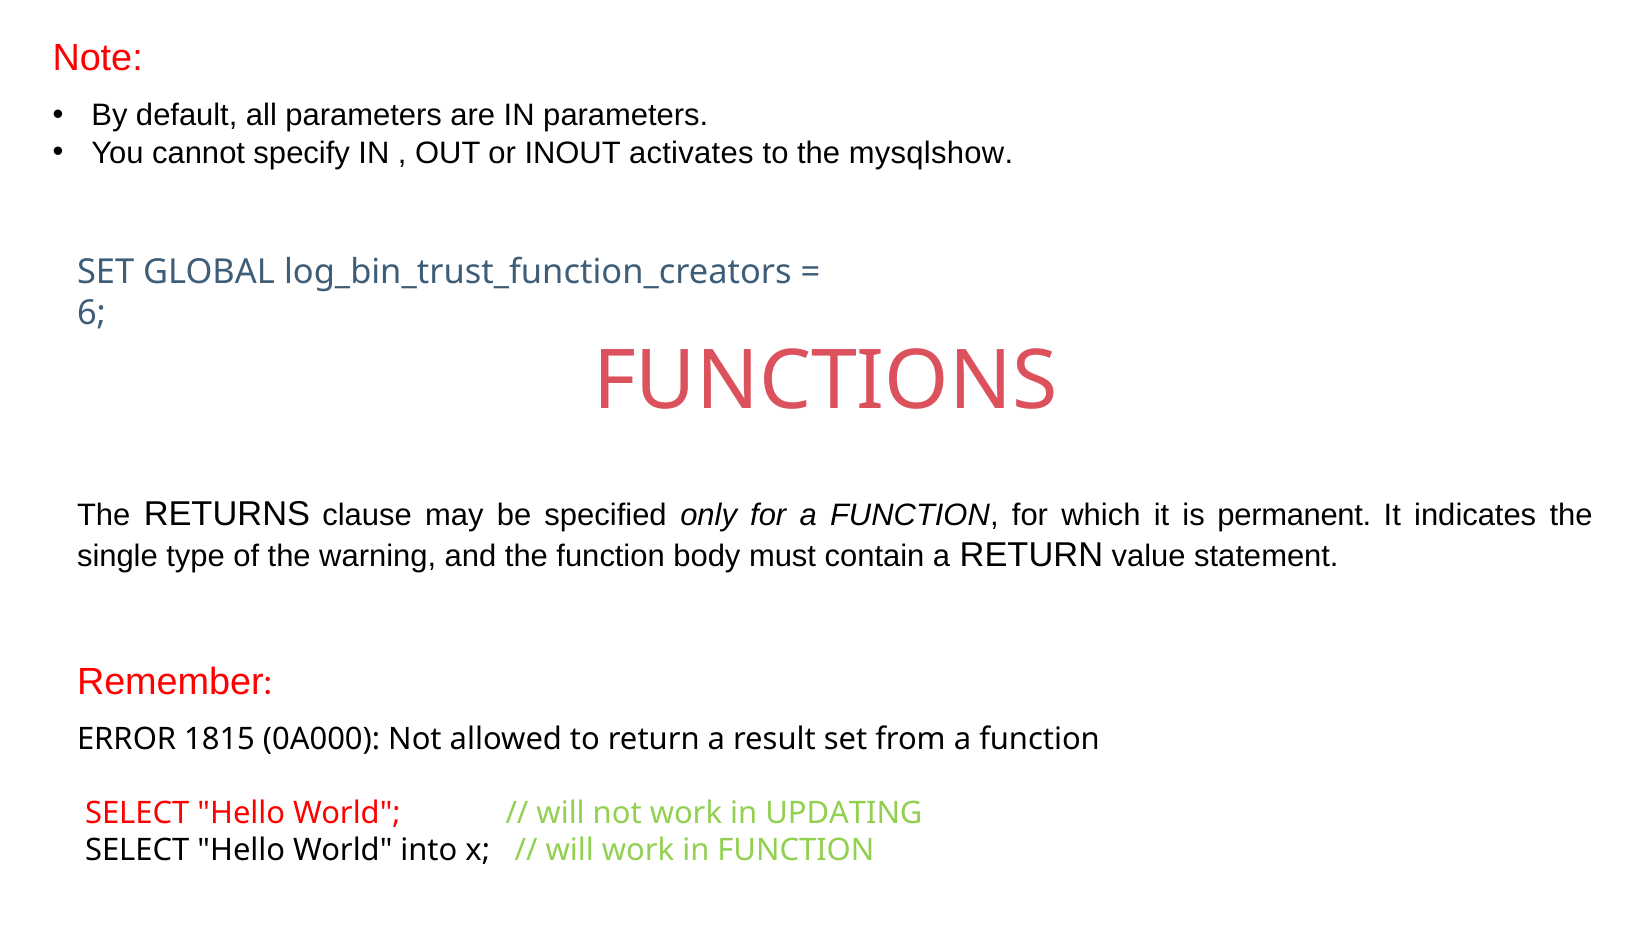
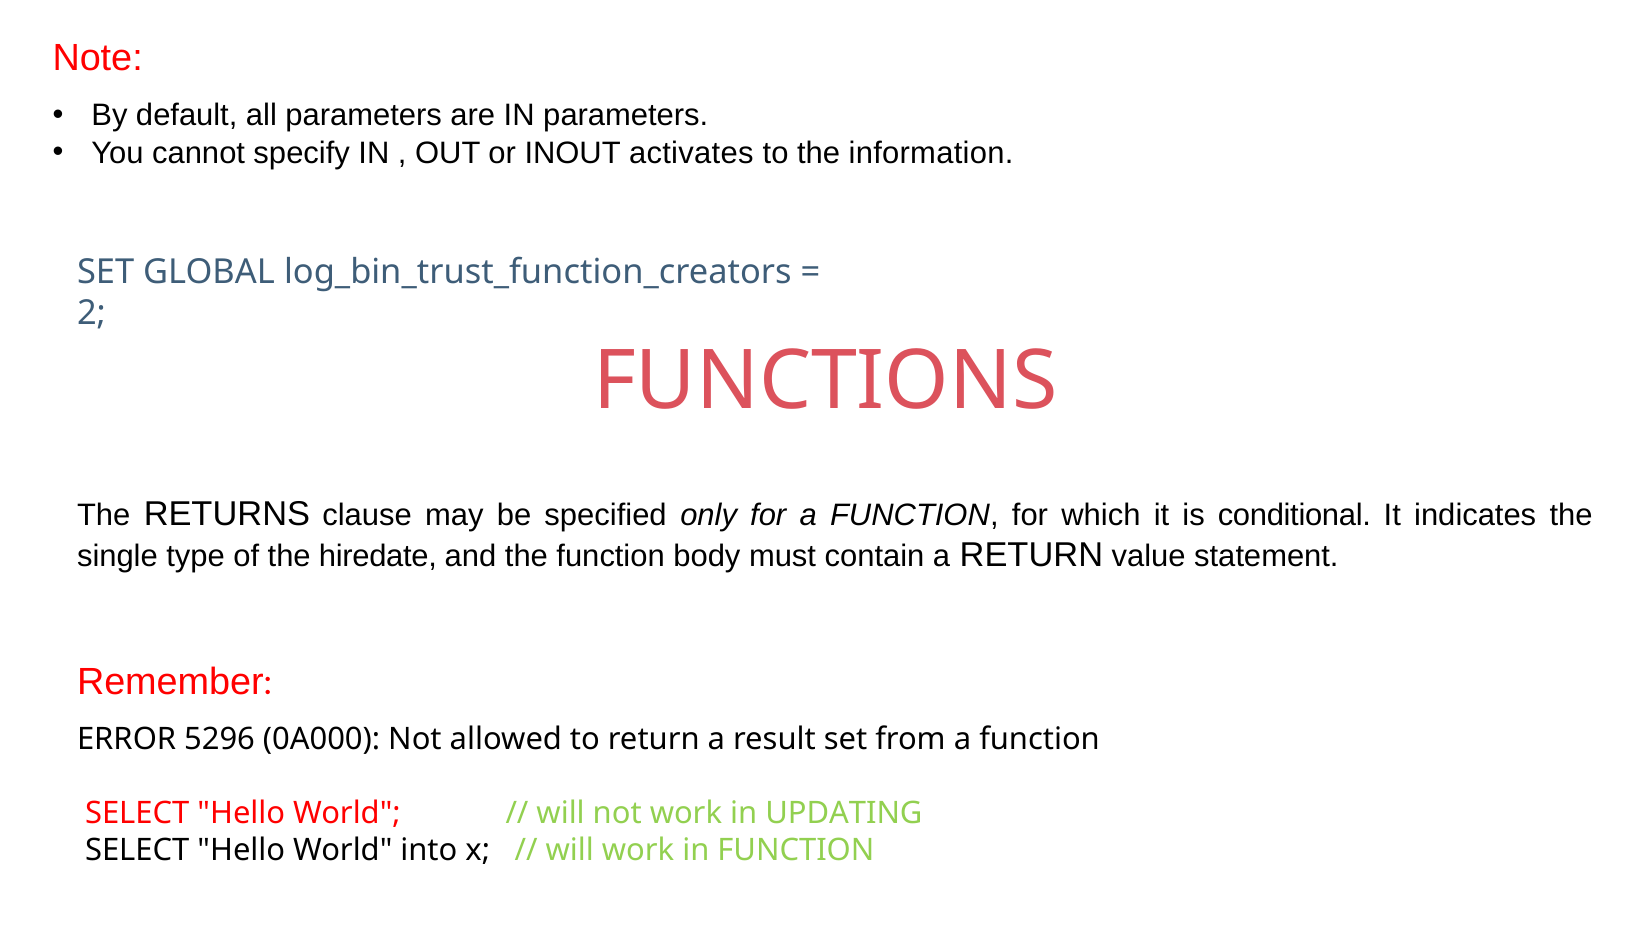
mysqlshow: mysqlshow -> information (931, 153)
6: 6 -> 2 (92, 313)
permanent: permanent -> conditional (1294, 515)
warning: warning -> hiredate (378, 556)
1815: 1815 -> 5296 (220, 739)
